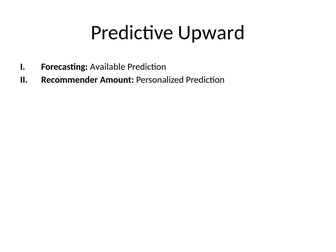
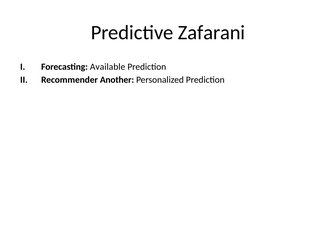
Upward: Upward -> Zafarani (212, 33)
Amount: Amount -> Another (117, 80)
